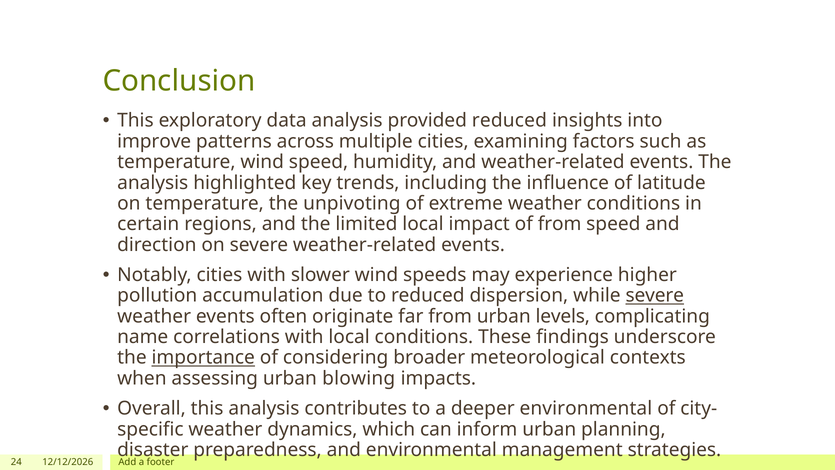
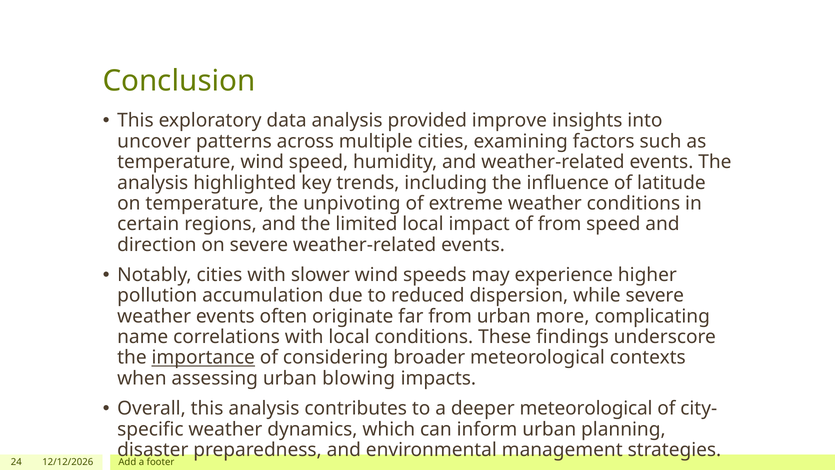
provided reduced: reduced -> improve (509, 121)
improve: improve -> uncover (154, 141)
severe underline: present -> none (655, 295)
levels: levels -> more (563, 316)
deeper environmental: environmental -> meteorological (586, 408)
